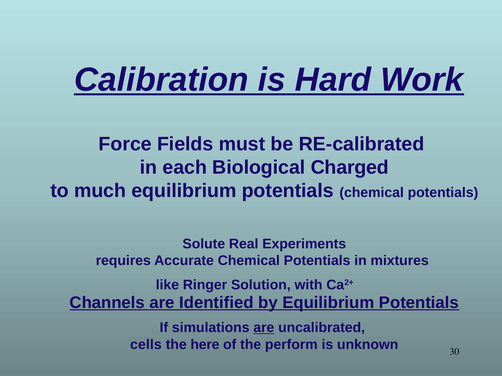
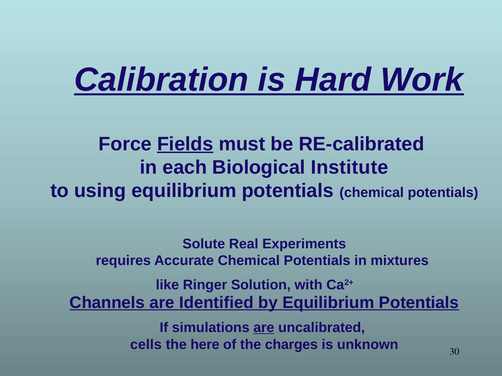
Fields underline: none -> present (185, 144)
Charged: Charged -> Institute (350, 168)
much: much -> using (100, 191)
perform: perform -> charges (291, 345)
